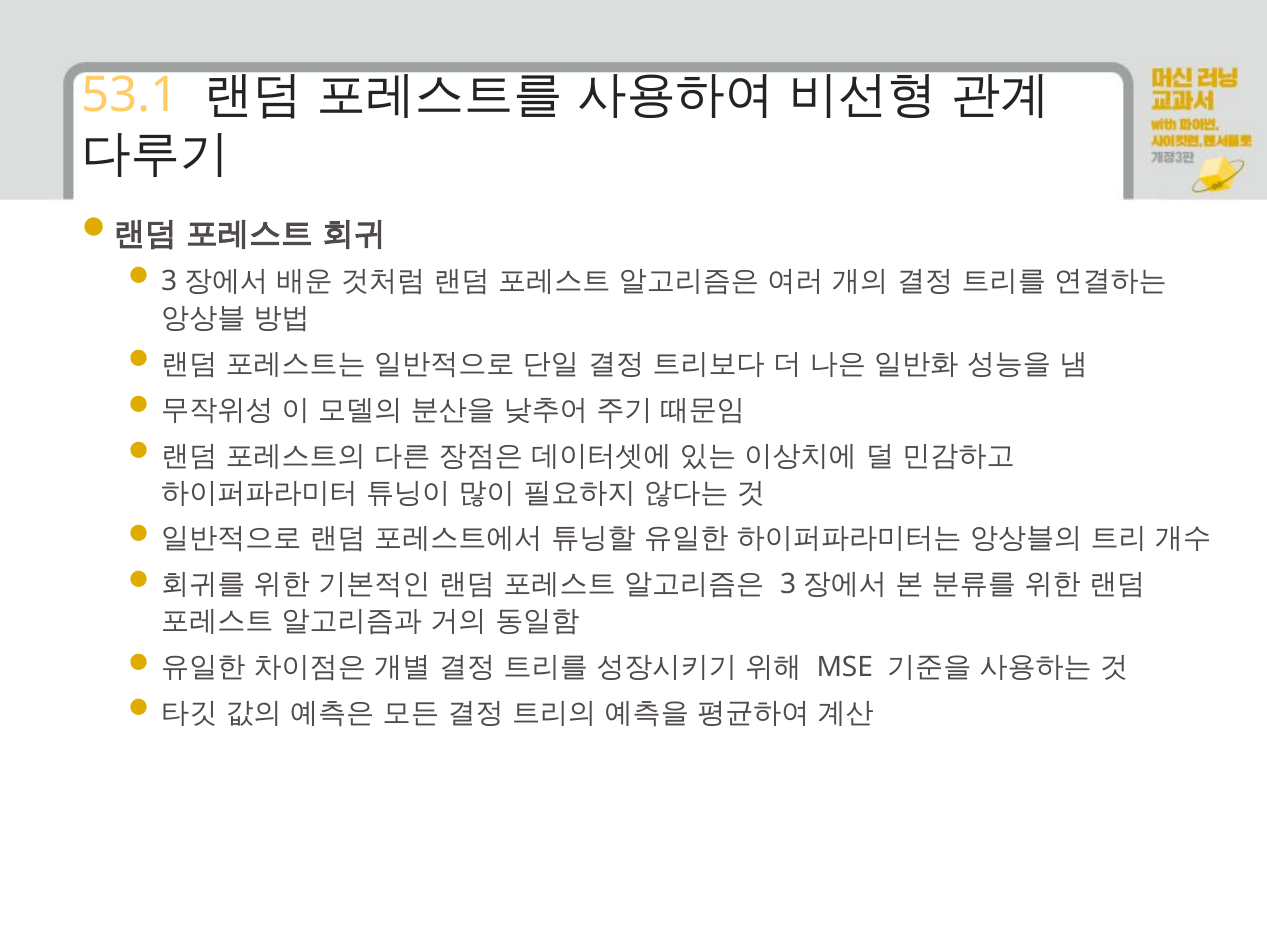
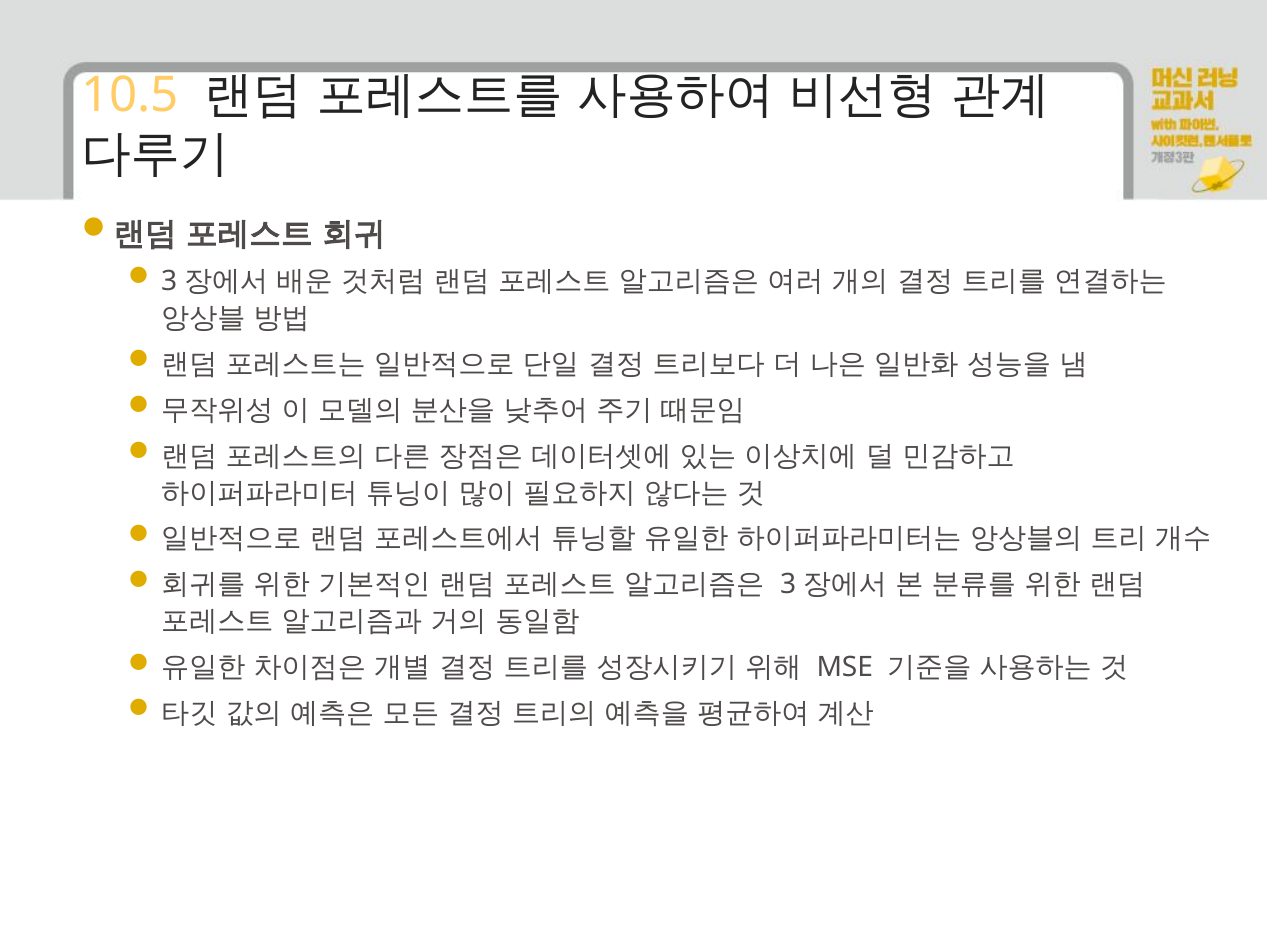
53.1: 53.1 -> 10.5 (130, 95)
